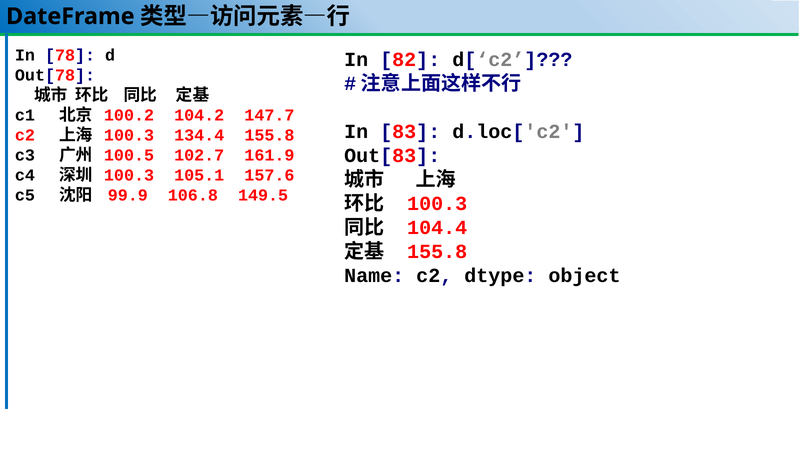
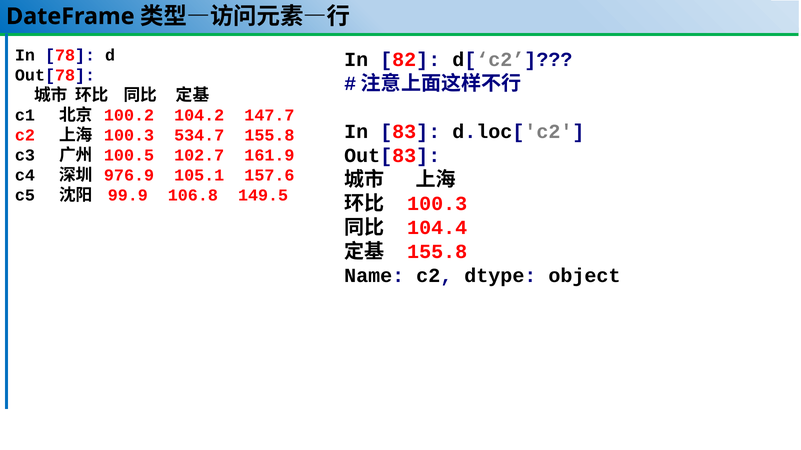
134.4: 134.4 -> 534.7 (199, 136)
100.3: 100.3 -> 976.9 (129, 176)
